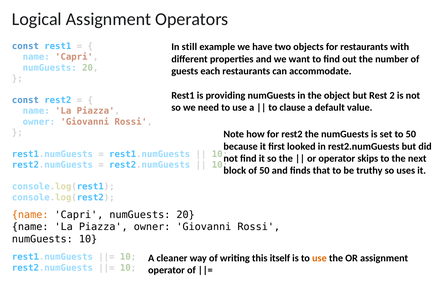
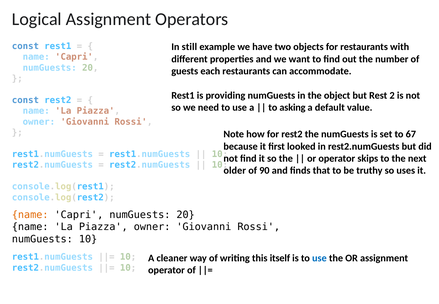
clause: clause -> asking (292, 108)
to 50: 50 -> 67 (411, 134)
block: block -> older (235, 171)
of 50: 50 -> 90 (264, 171)
use colour: orange -> blue (319, 258)
